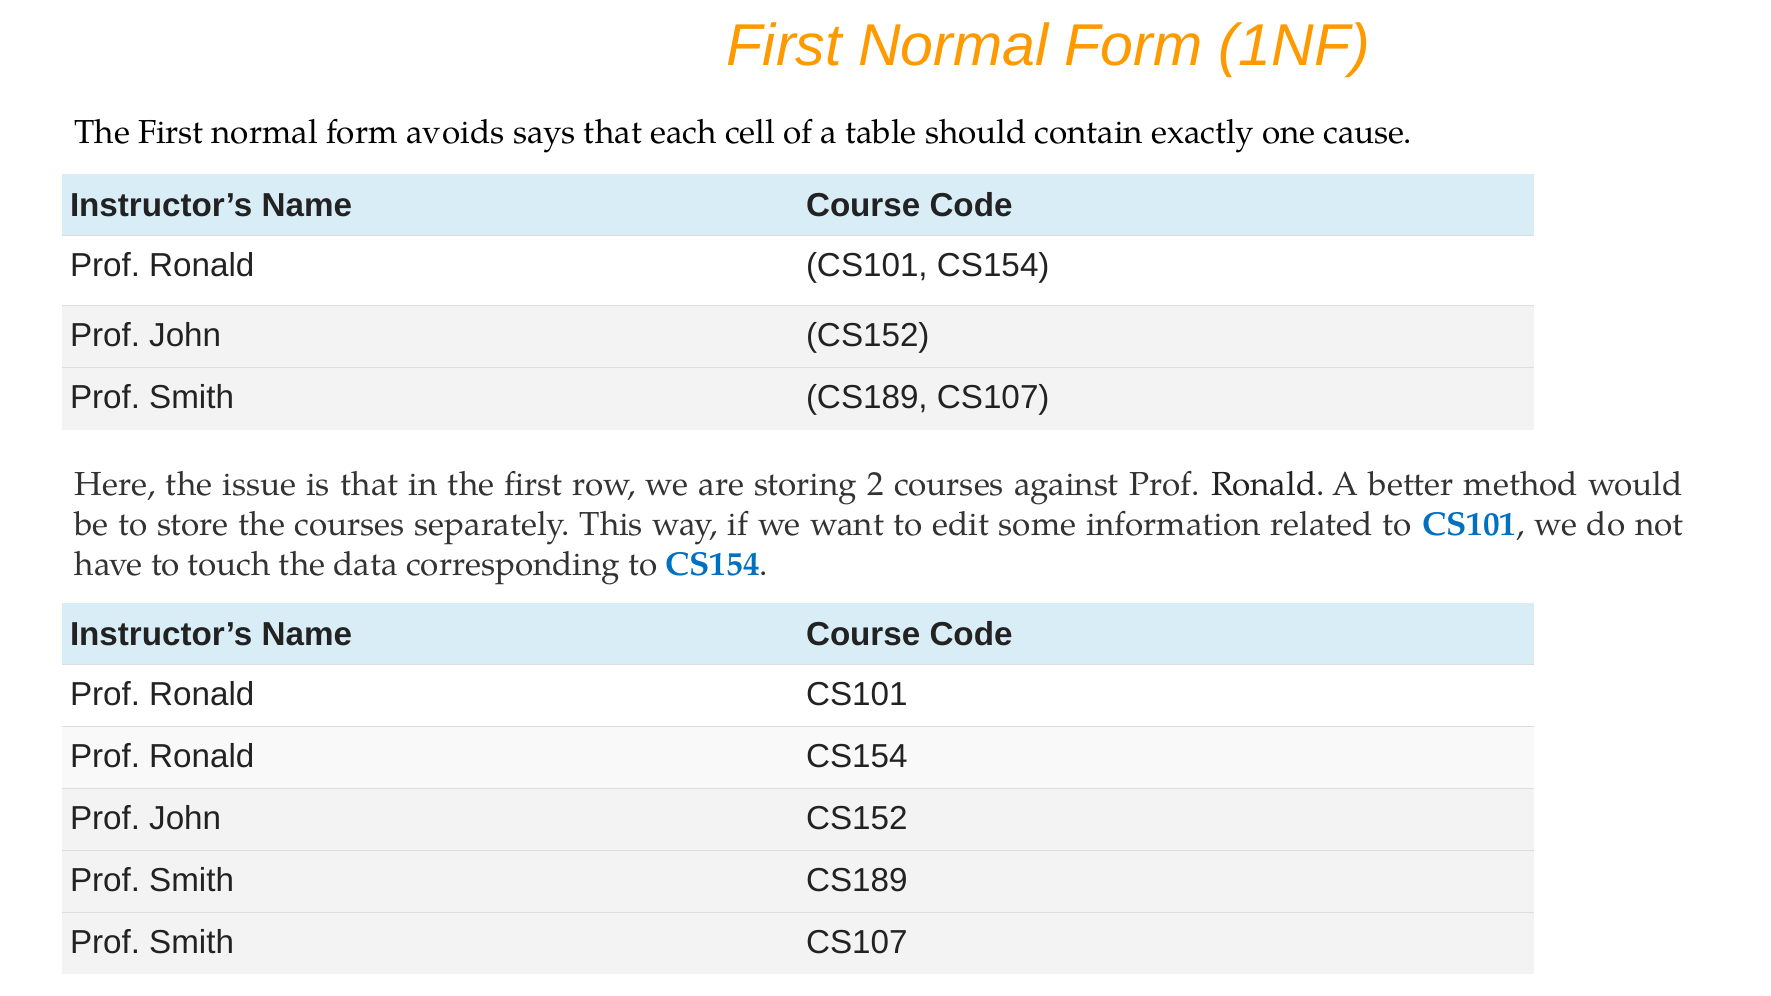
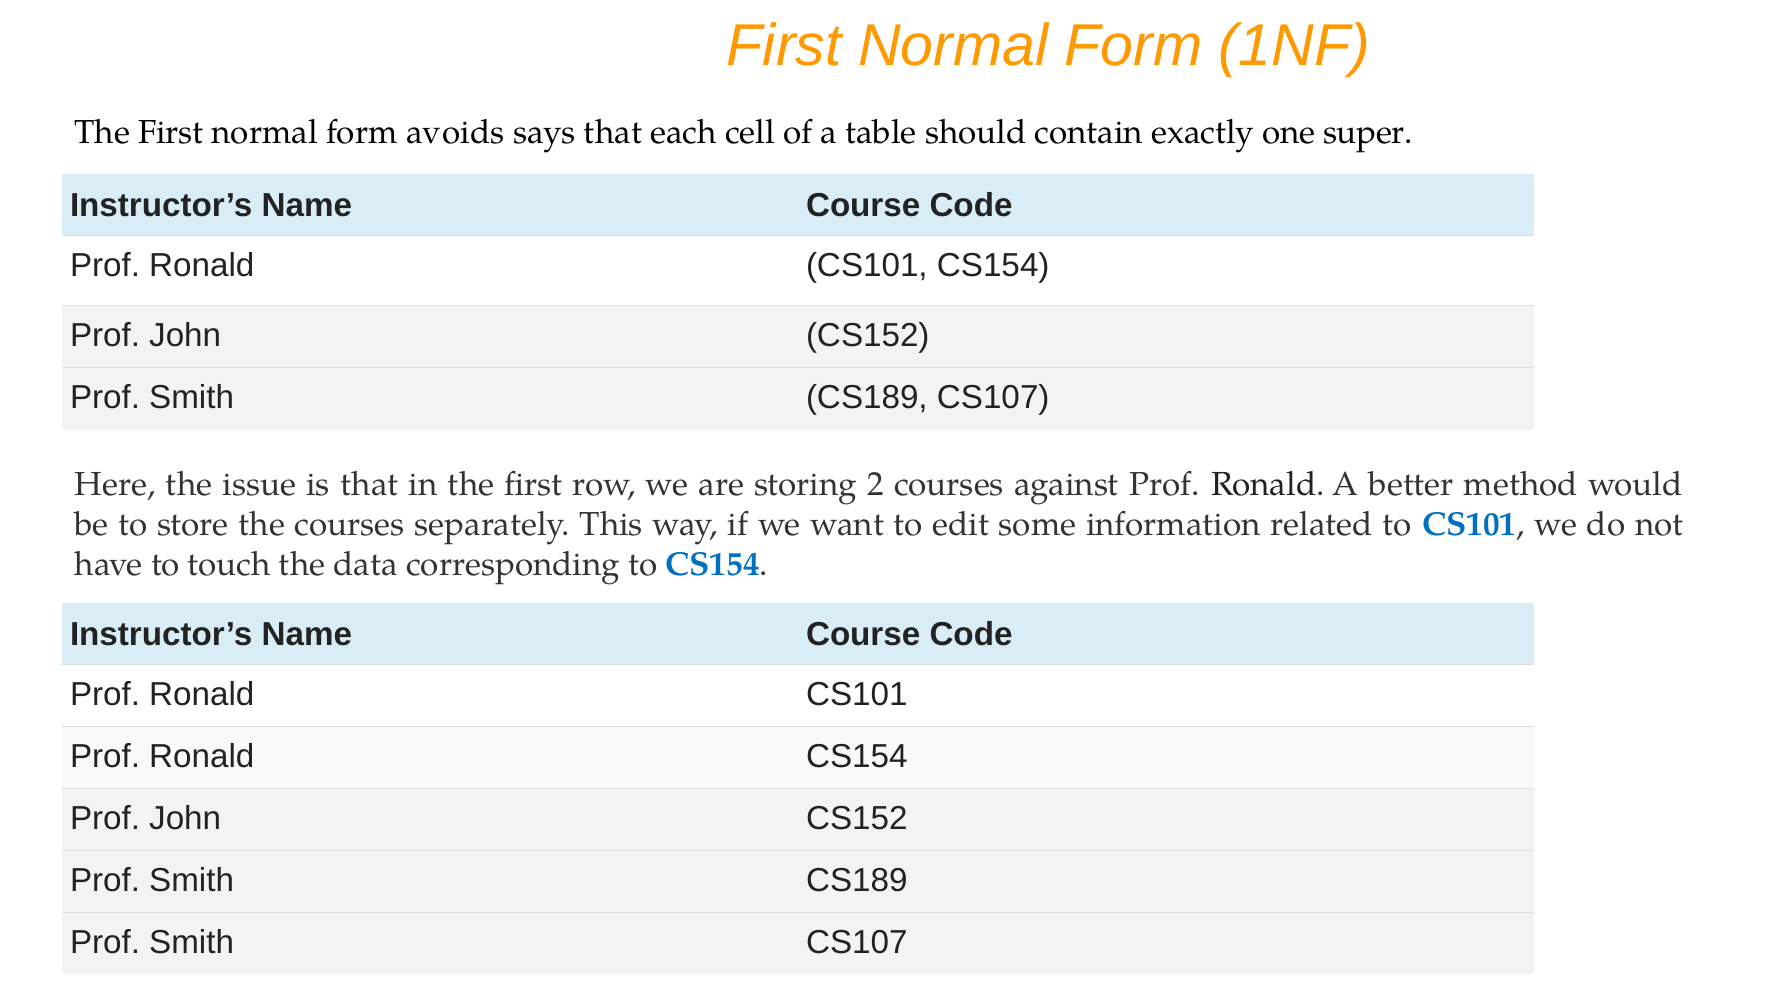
cause: cause -> super (1368, 132)
